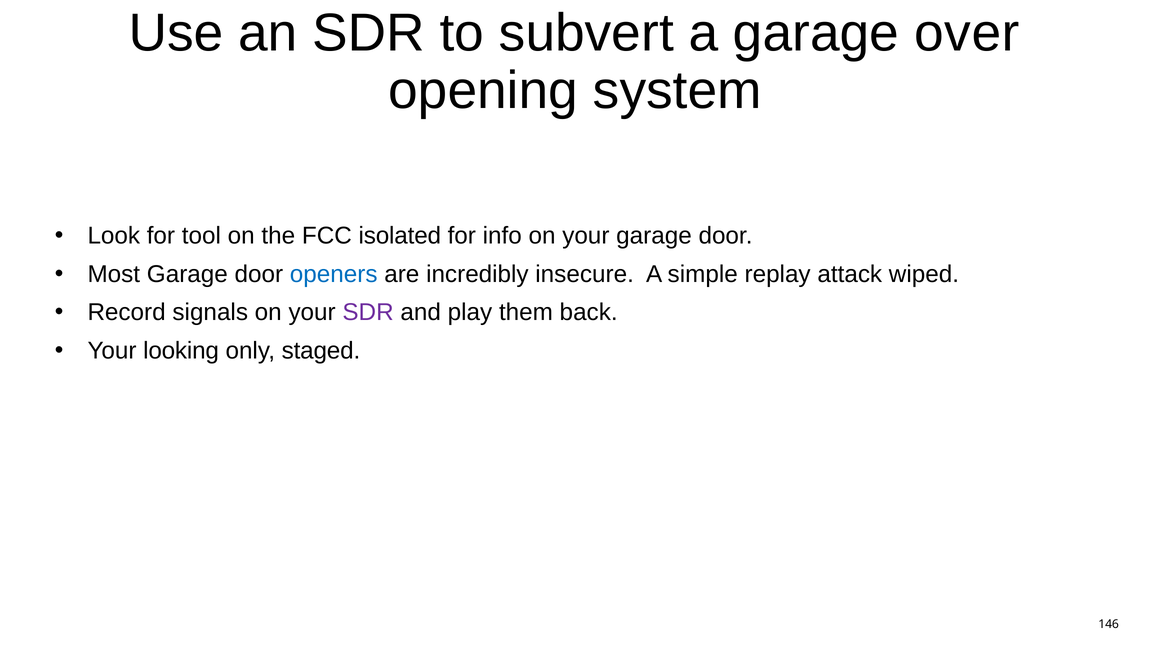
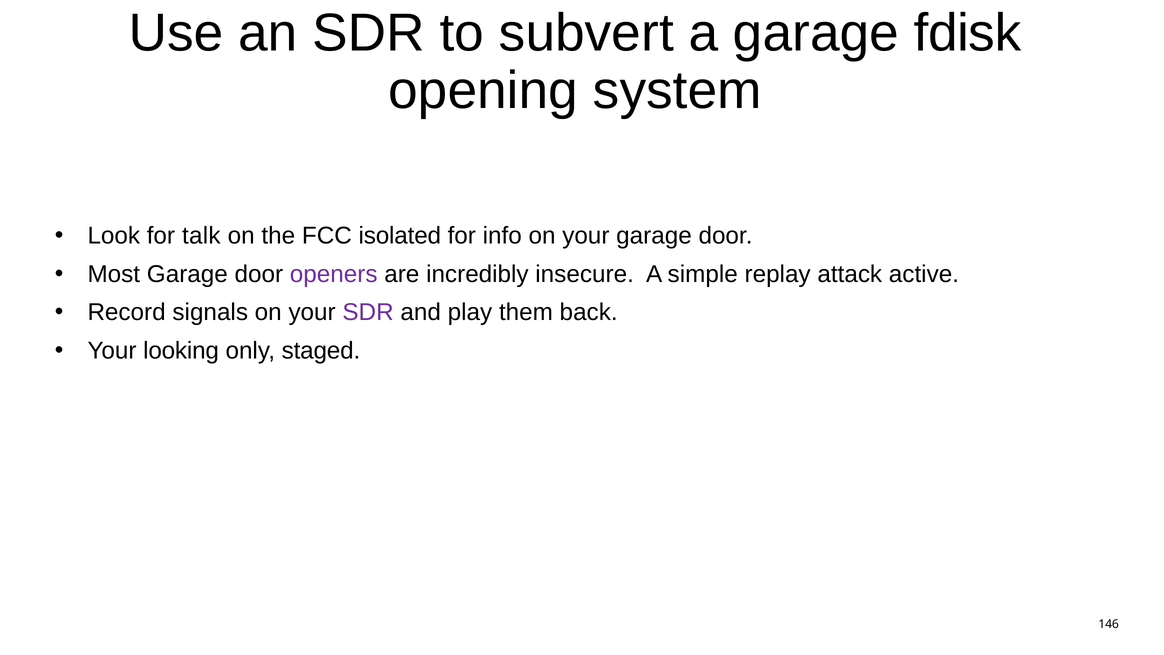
over: over -> fdisk (968, 33)
tool: tool -> talk (201, 236)
openers colour: blue -> purple (334, 274)
wiped: wiped -> active (924, 274)
